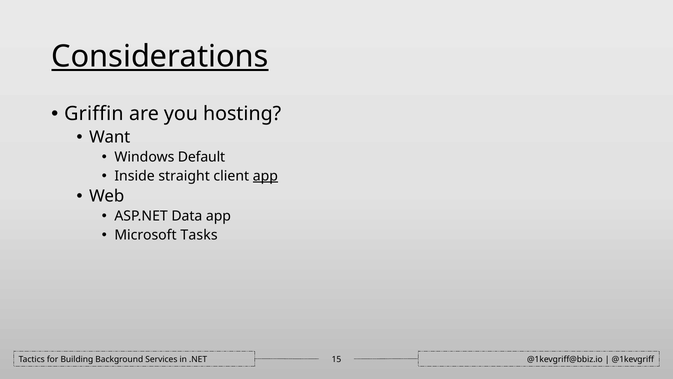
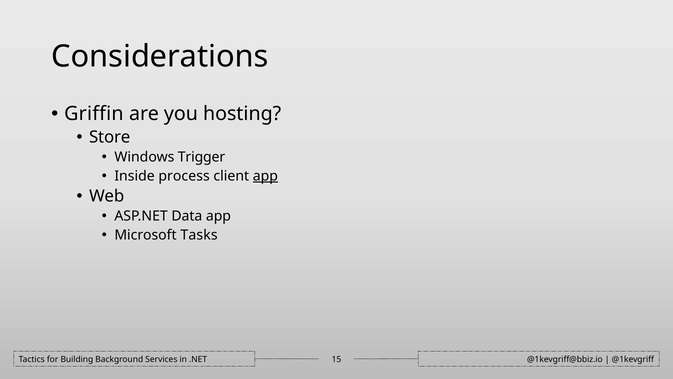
Considerations underline: present -> none (160, 57)
Want: Want -> Store (110, 137)
Default: Default -> Trigger (202, 157)
straight: straight -> process (184, 176)
